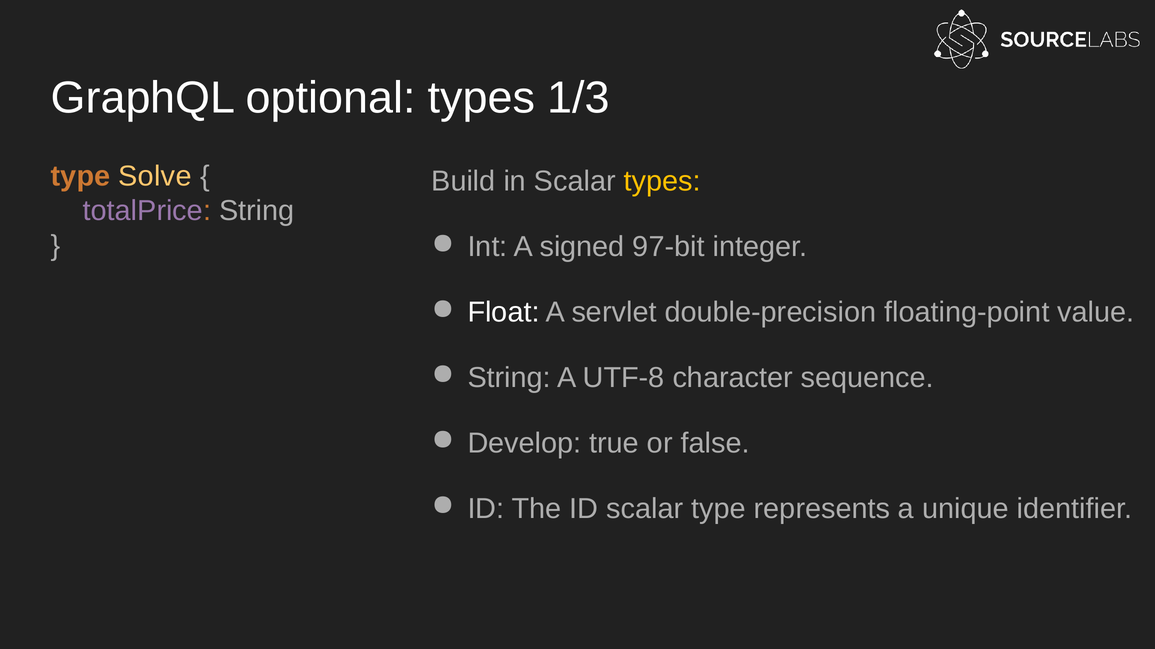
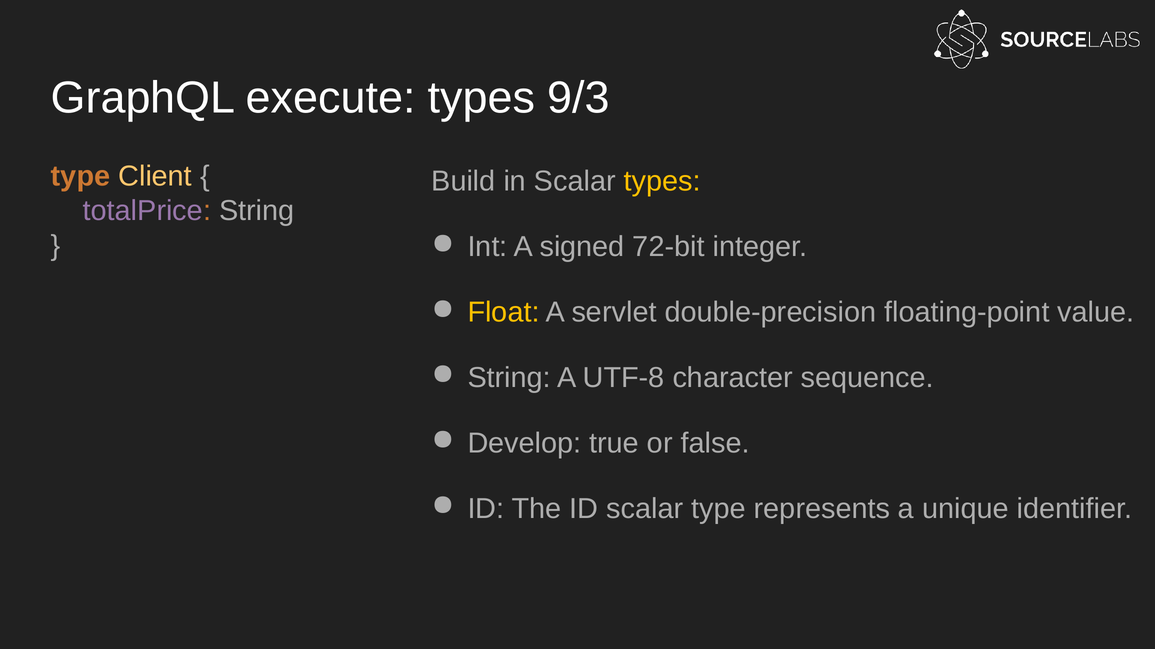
optional: optional -> execute (331, 98)
1/3: 1/3 -> 9/3 (578, 98)
Solve: Solve -> Client (155, 176)
97‐bit: 97‐bit -> 72‐bit (669, 247)
Float colour: white -> yellow (504, 313)
